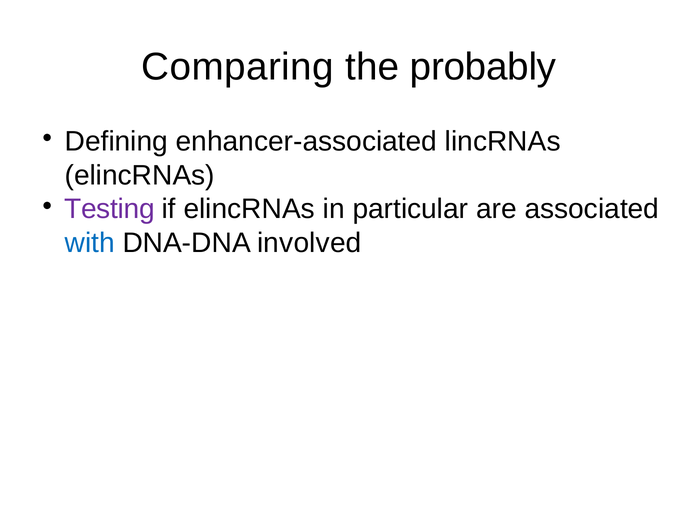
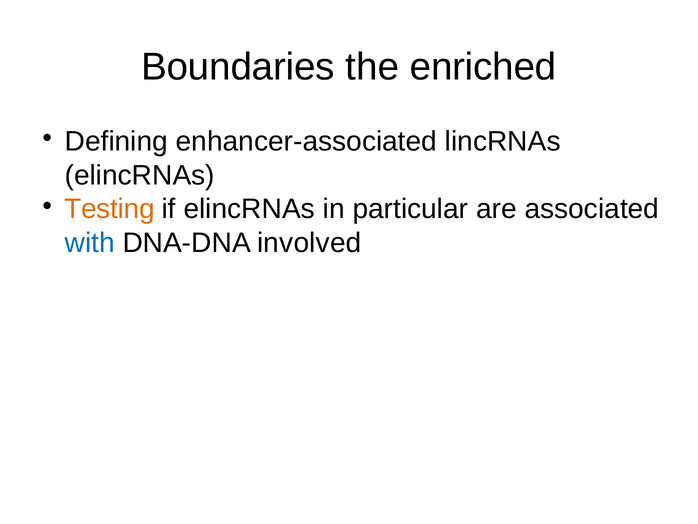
Comparing: Comparing -> Boundaries (238, 67)
probably: probably -> enriched (483, 67)
Testing colour: purple -> orange (109, 209)
